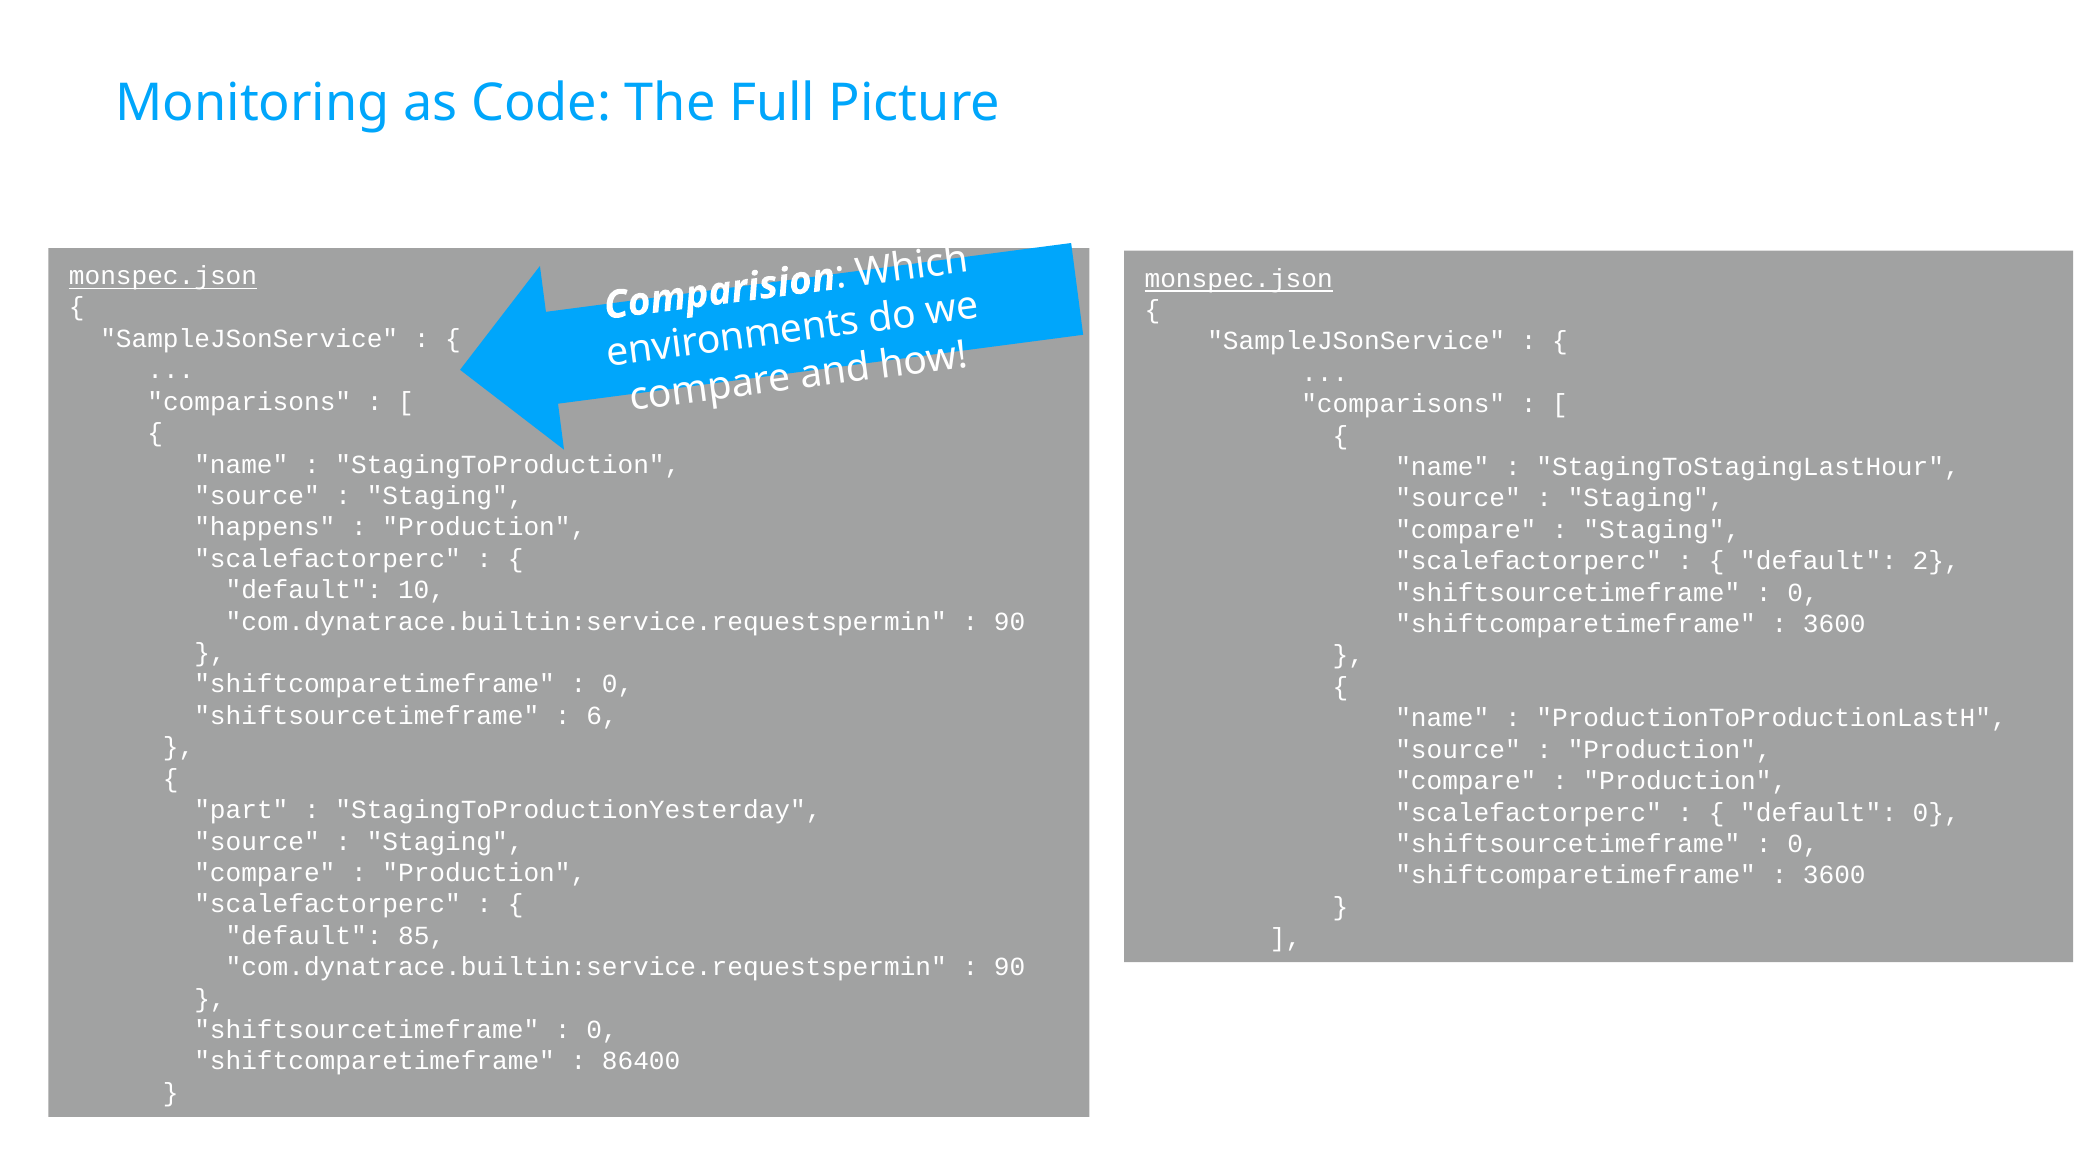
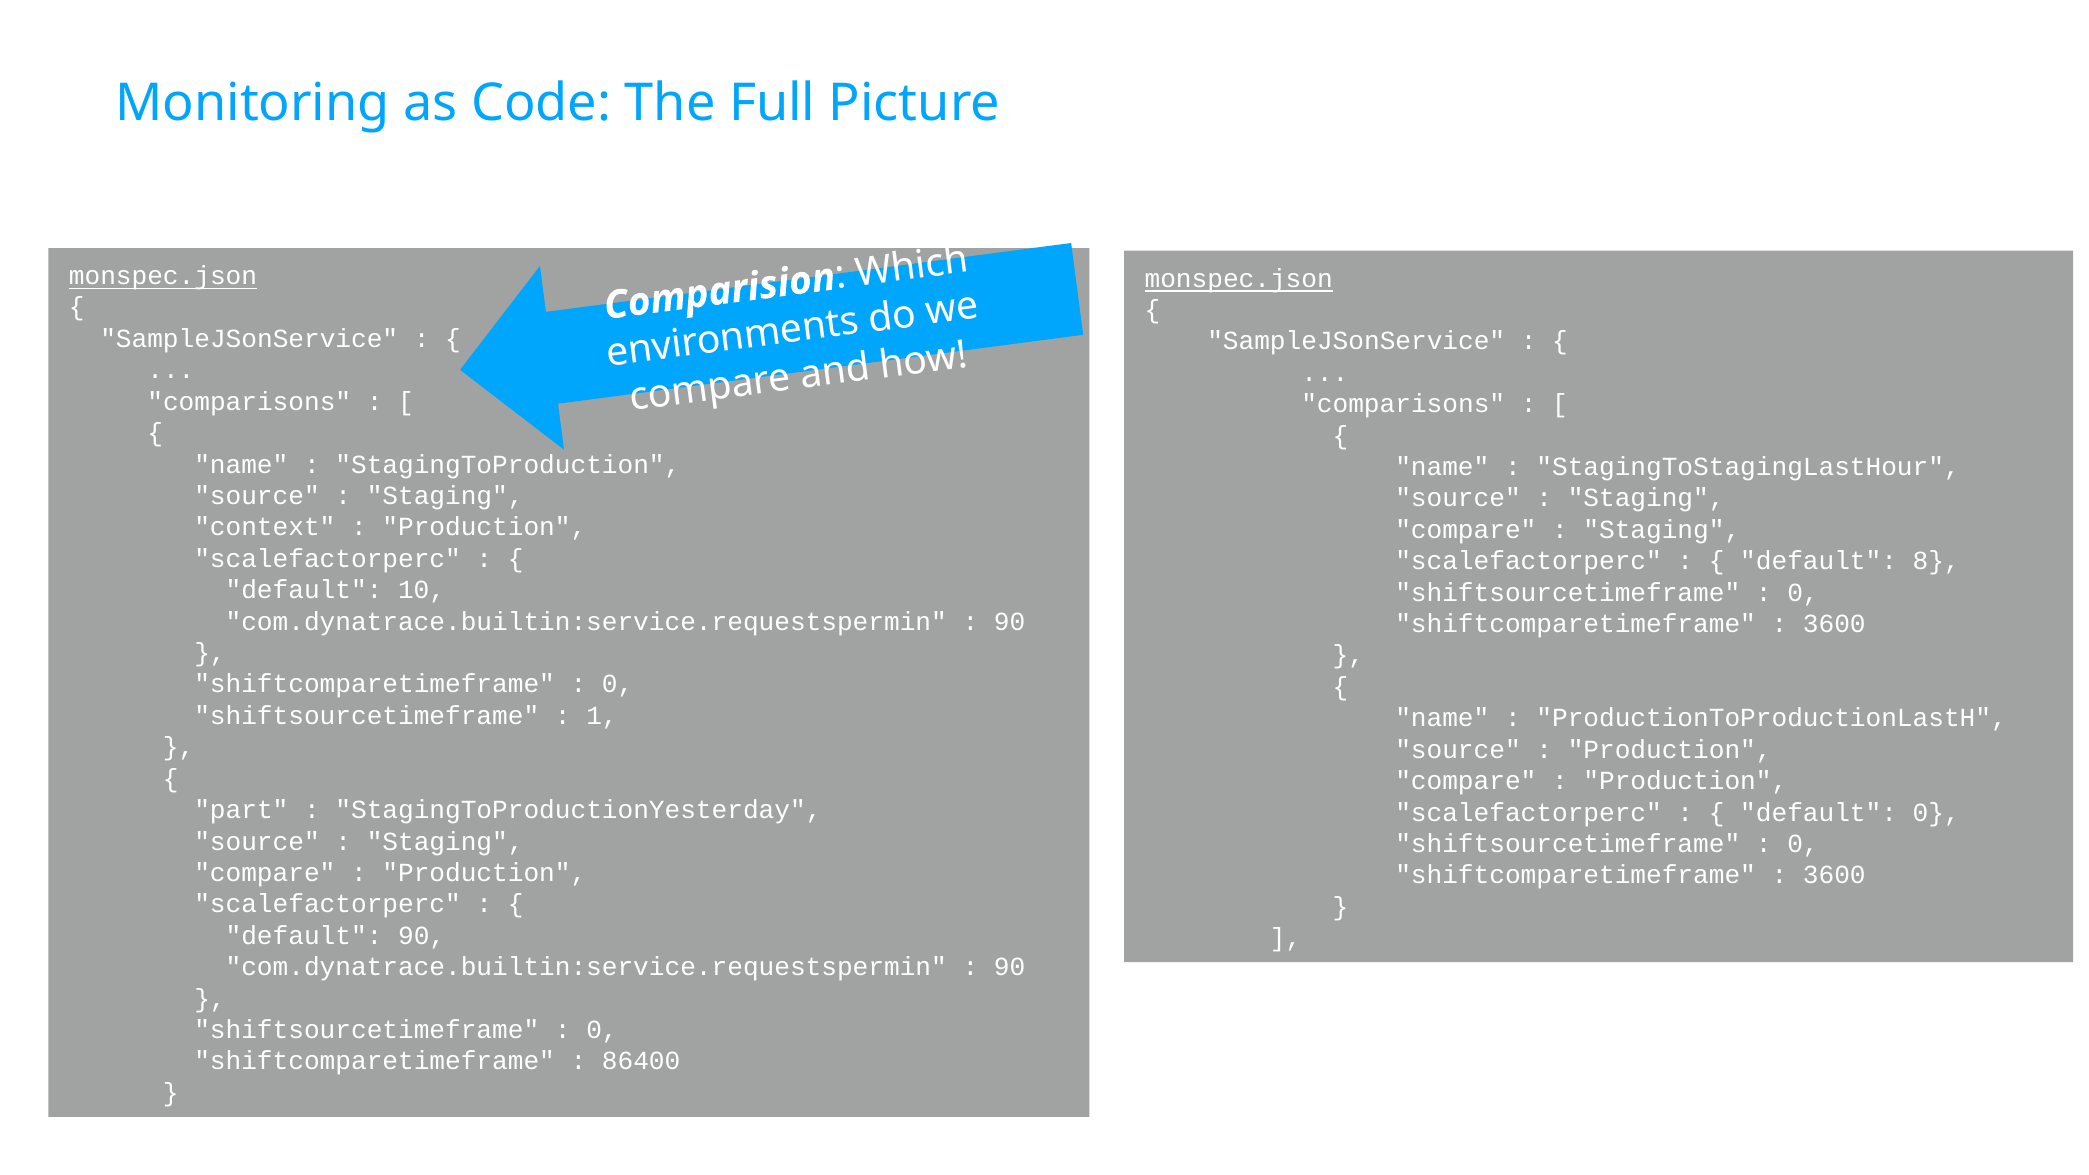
happens: happens -> context (265, 527)
2: 2 -> 8 (1936, 561)
6: 6 -> 1 (602, 716)
default 85: 85 -> 90 (422, 936)
